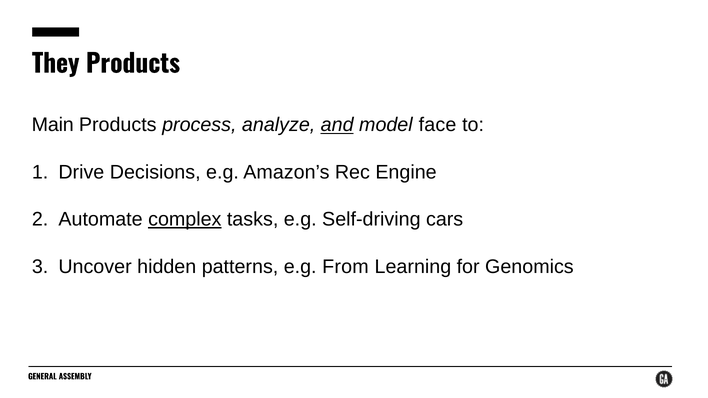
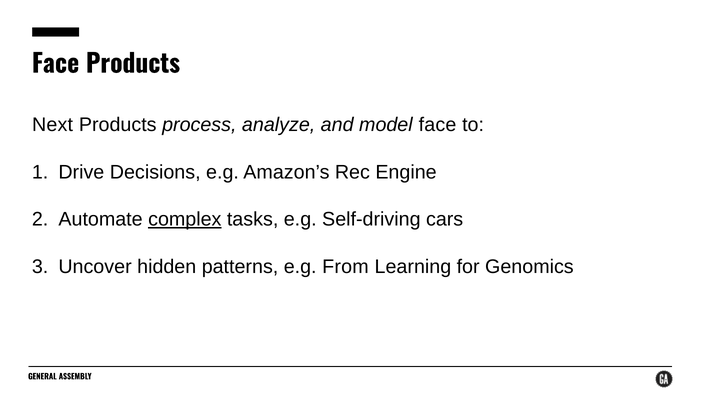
They: They -> Face (56, 64)
Main: Main -> Next (53, 125)
and underline: present -> none (337, 125)
